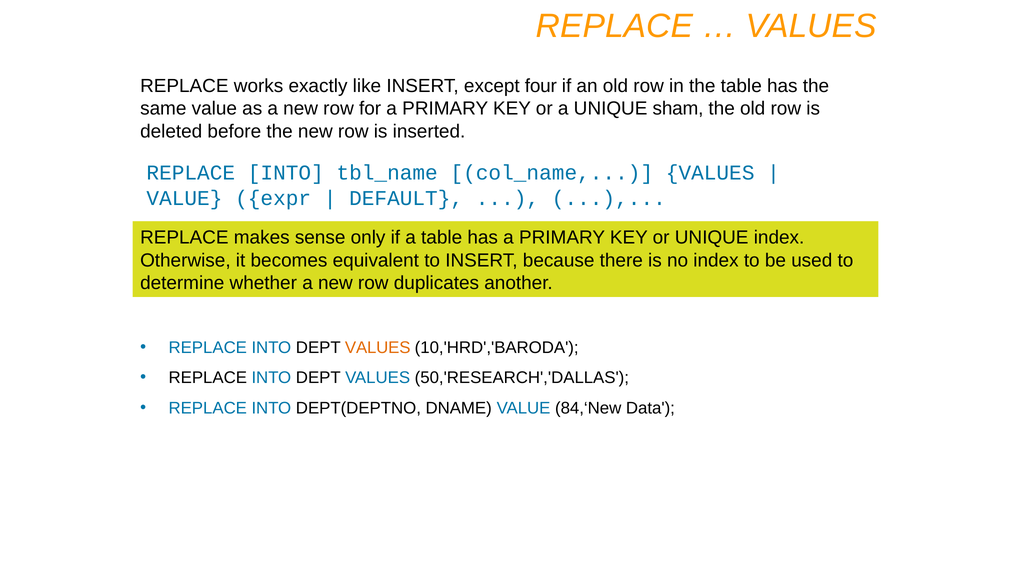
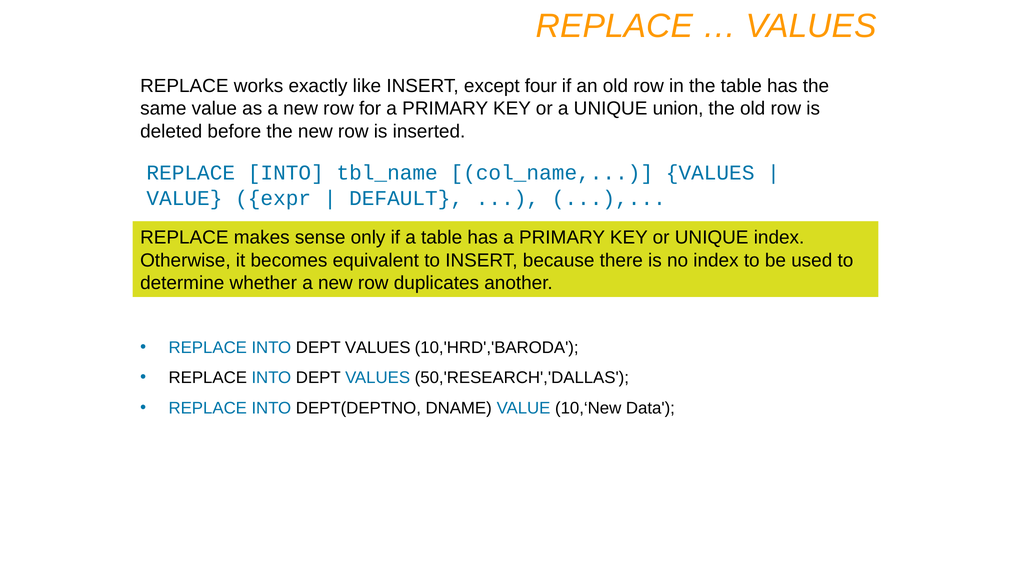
sham: sham -> union (678, 109)
VALUES colour: orange -> black (378, 347)
84,‘New: 84,‘New -> 10,‘New (588, 408)
